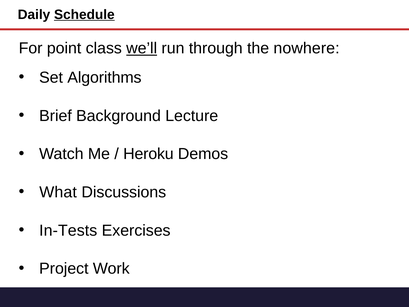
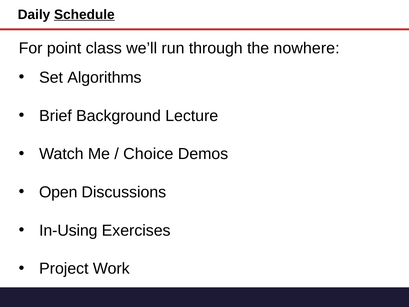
we’ll underline: present -> none (142, 48)
Heroku: Heroku -> Choice (148, 154)
What: What -> Open (58, 192)
In-Tests: In-Tests -> In-Using (68, 230)
